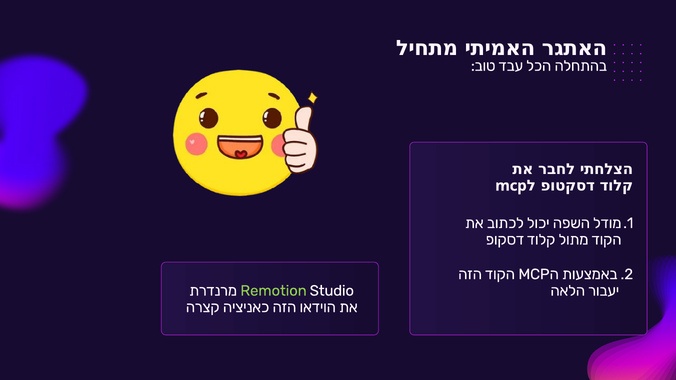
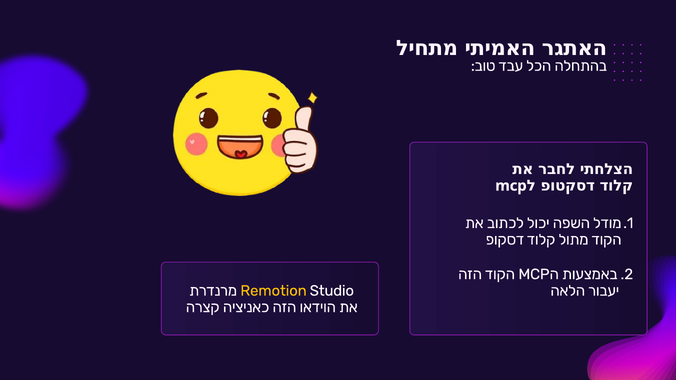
Remotion colour: light green -> yellow (274, 291)
